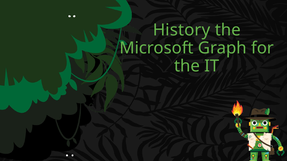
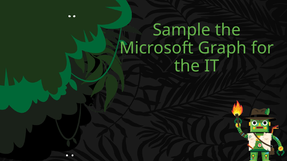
History: History -> Sample (182, 30)
